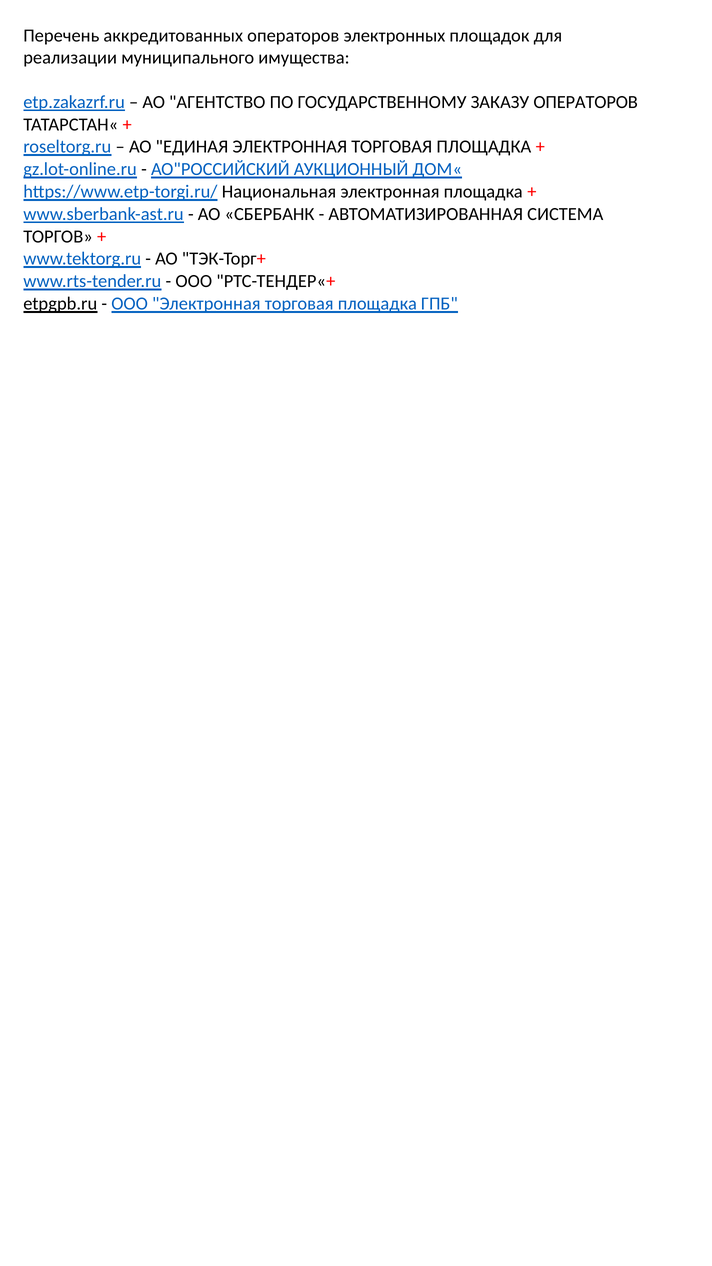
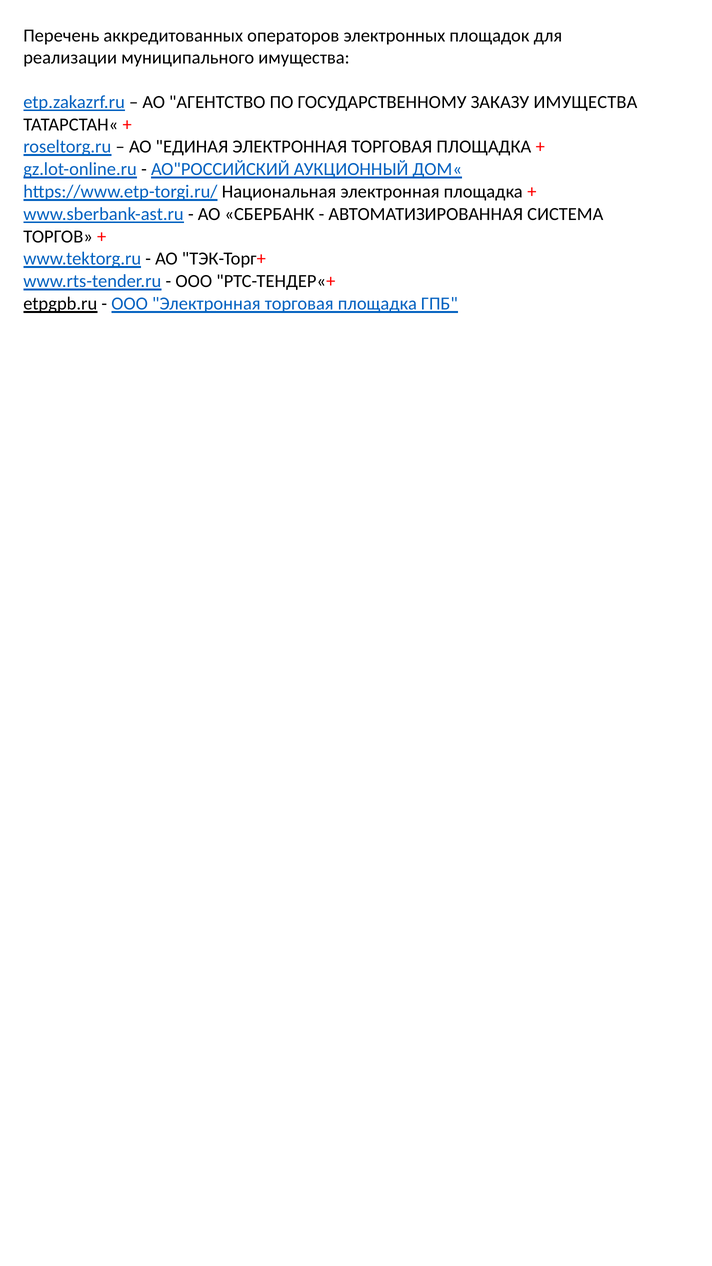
ЗАКАЗУ ОПЕРАТОРОВ: ОПЕРАТОРОВ -> ИМУЩЕСТВА (585, 102)
